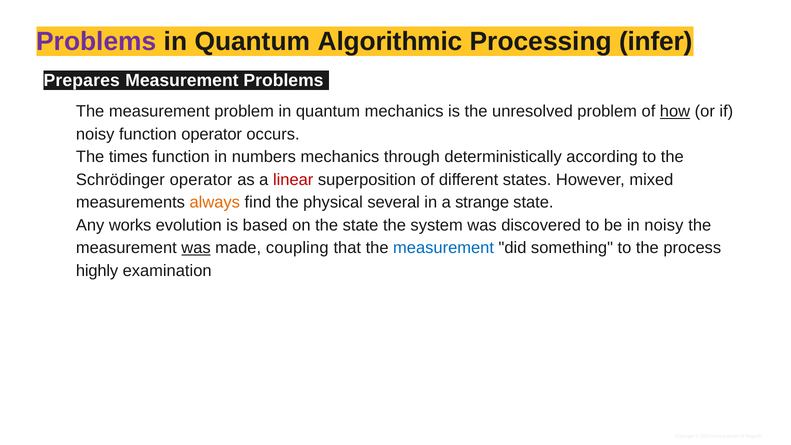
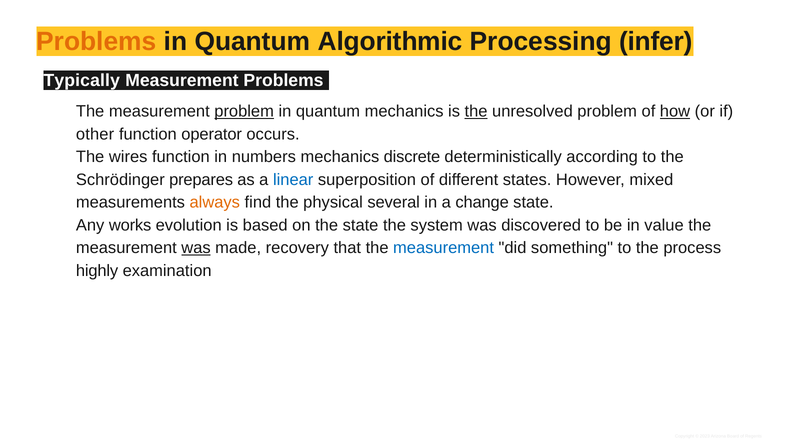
Problems colour: purple -> orange (96, 42)
Prepares: Prepares -> Typically (82, 80)
problem underline: none -> present (244, 111)
the underline: none -> present (476, 111)
noisy: noisy -> other (95, 134)
times: times -> wires (128, 157)
through: through -> discrete (412, 157)
Schrödinger operator: operator -> prepares (201, 180)
linear colour: red -> blue (293, 180)
strange: strange -> change (482, 202)
in noisy: noisy -> value (664, 225)
coupling: coupling -> recovery (297, 248)
